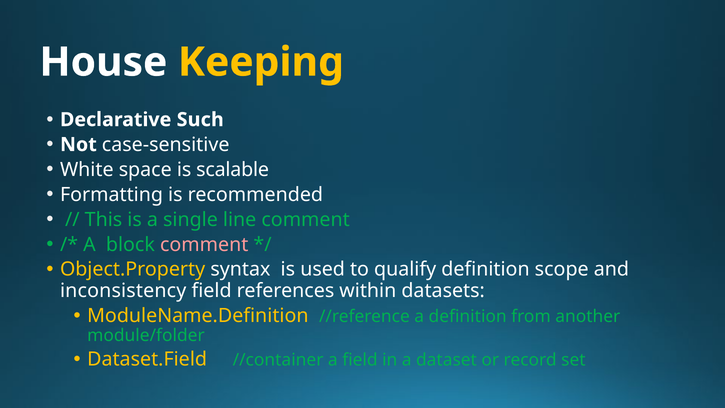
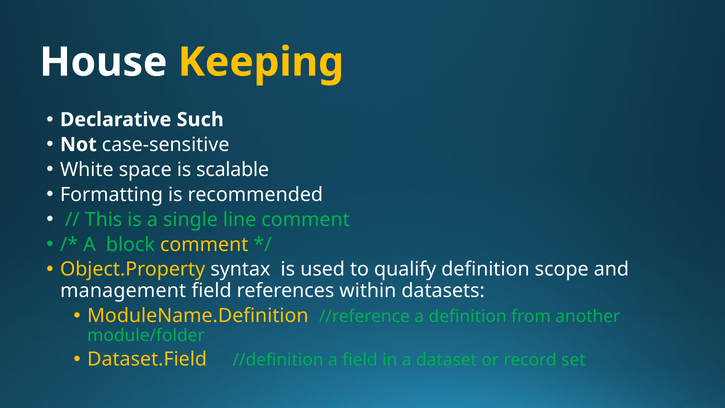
comment colour: pink -> yellow (204, 244)
inconsistency: inconsistency -> management (123, 291)
//container: //container -> //definition (278, 360)
